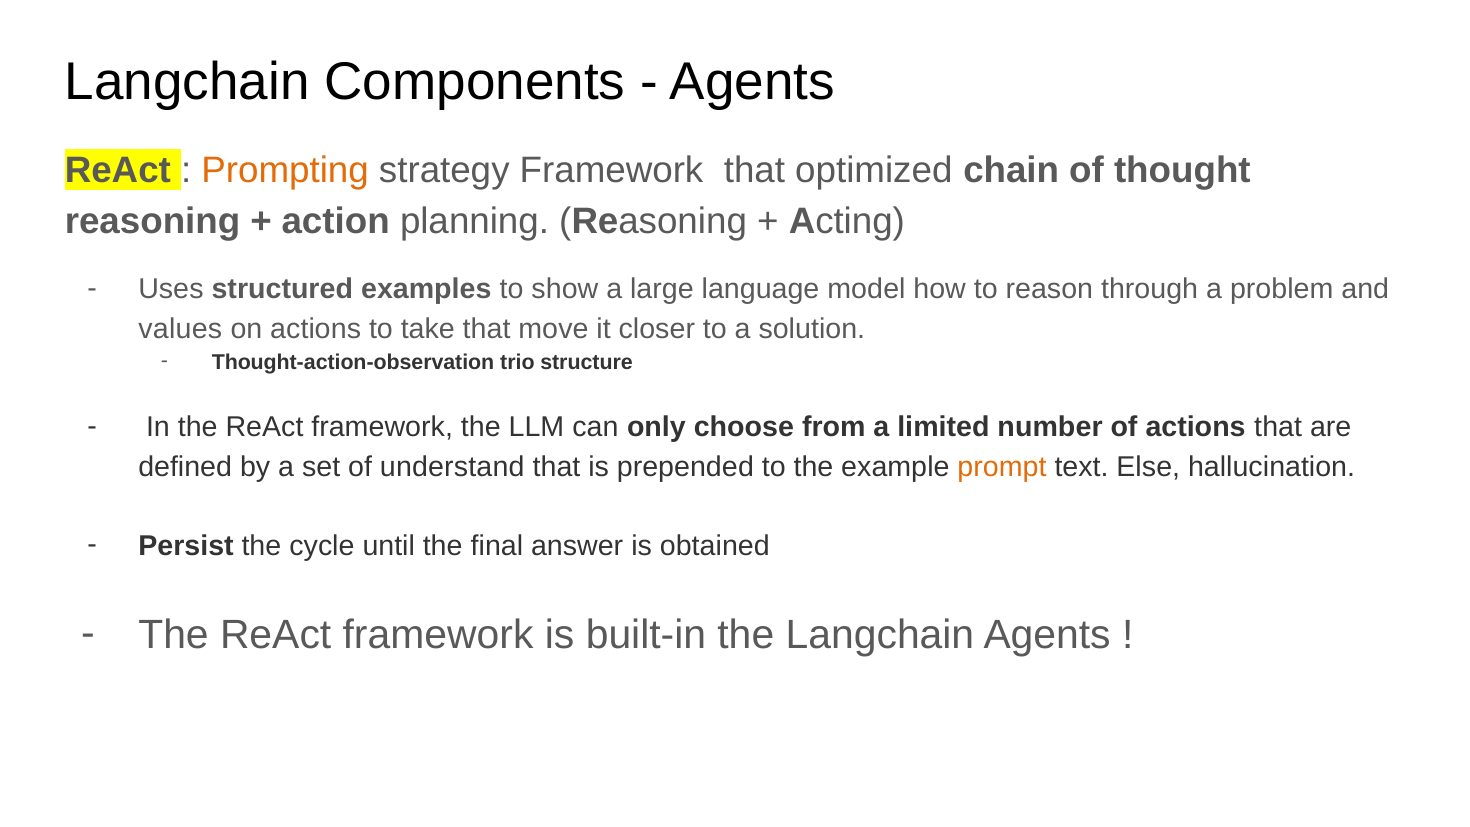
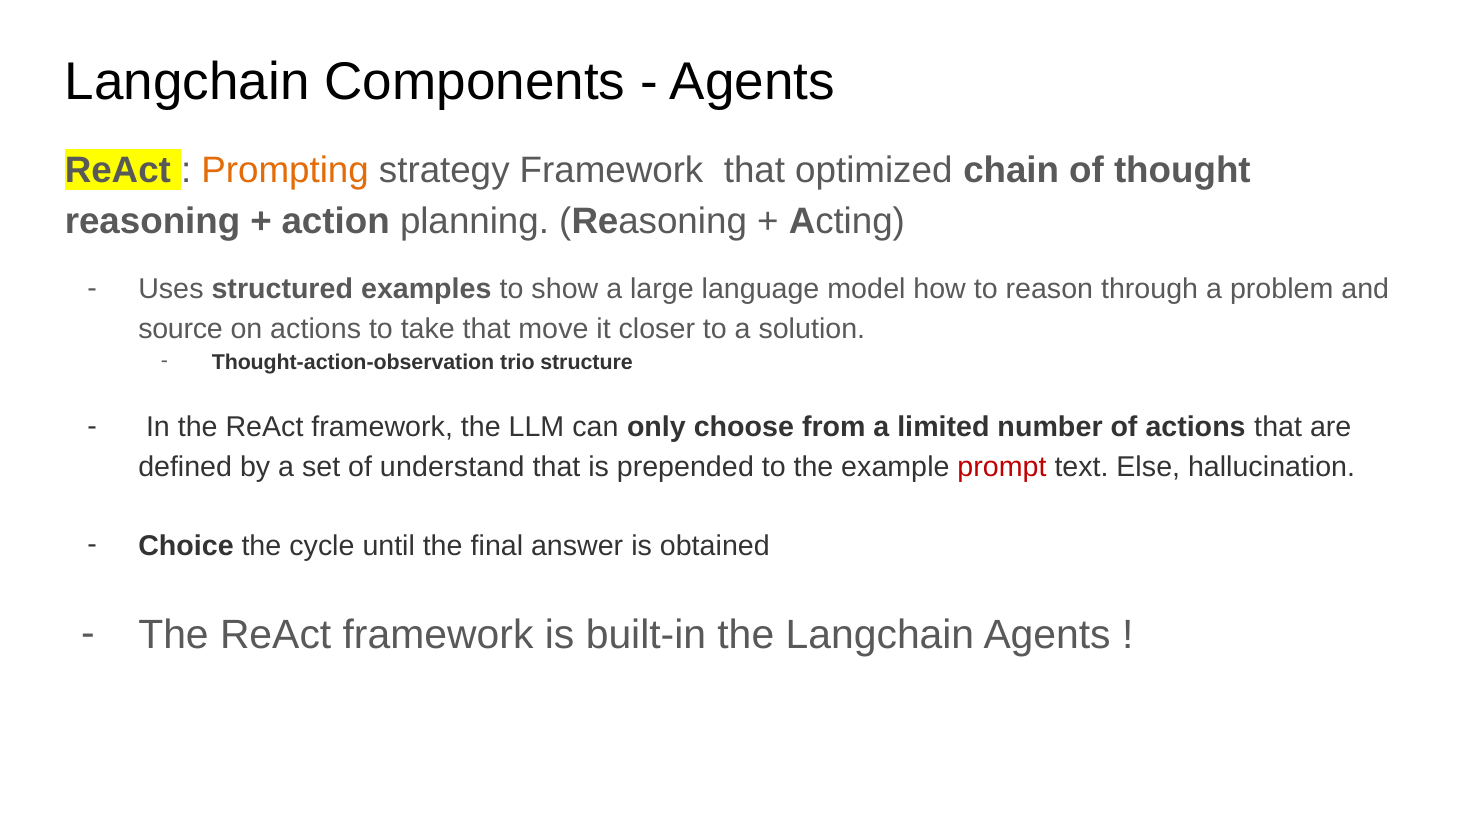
values: values -> source (181, 329)
prompt colour: orange -> red (1002, 467)
Persist: Persist -> Choice (186, 546)
